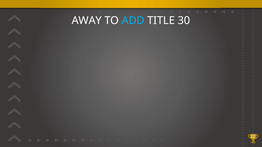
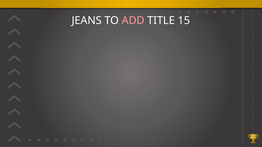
AWAY: AWAY -> JEANS (87, 21)
ADD colour: light blue -> pink (133, 21)
30: 30 -> 15 (184, 21)
